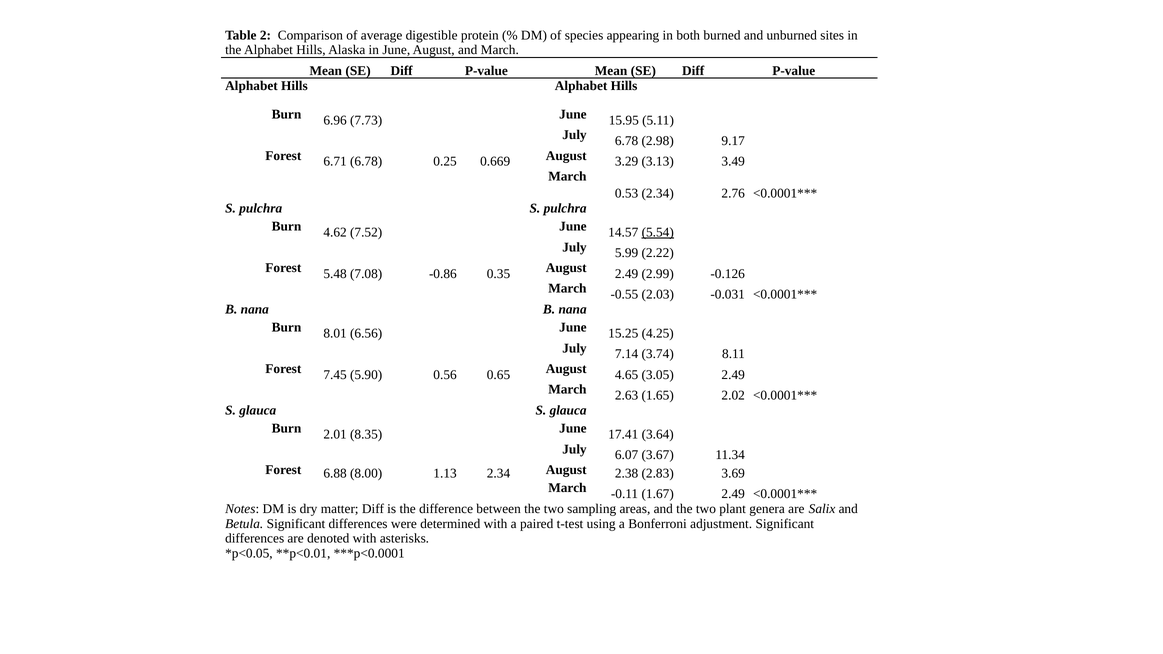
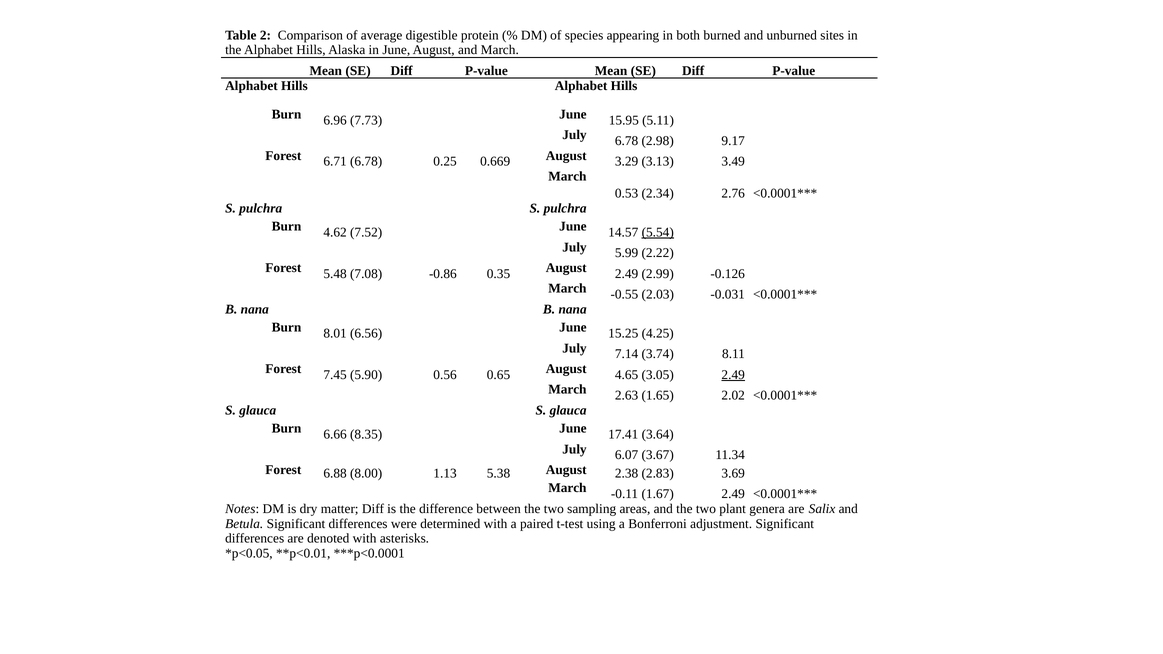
2.49 underline: none -> present (733, 375)
2.01: 2.01 -> 6.66 (335, 434)
1.13 2.34: 2.34 -> 5.38 (498, 473)
